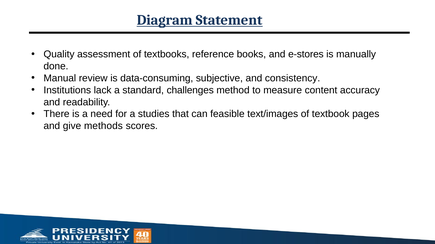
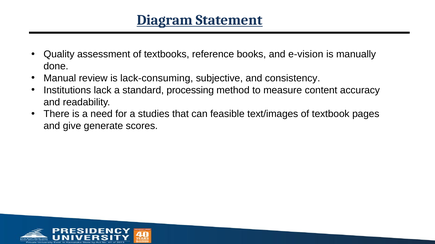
e-stores: e-stores -> e-vision (306, 55)
data-consuming: data-consuming -> lack-consuming (157, 78)
challenges: challenges -> processing (190, 90)
methods: methods -> generate (103, 126)
